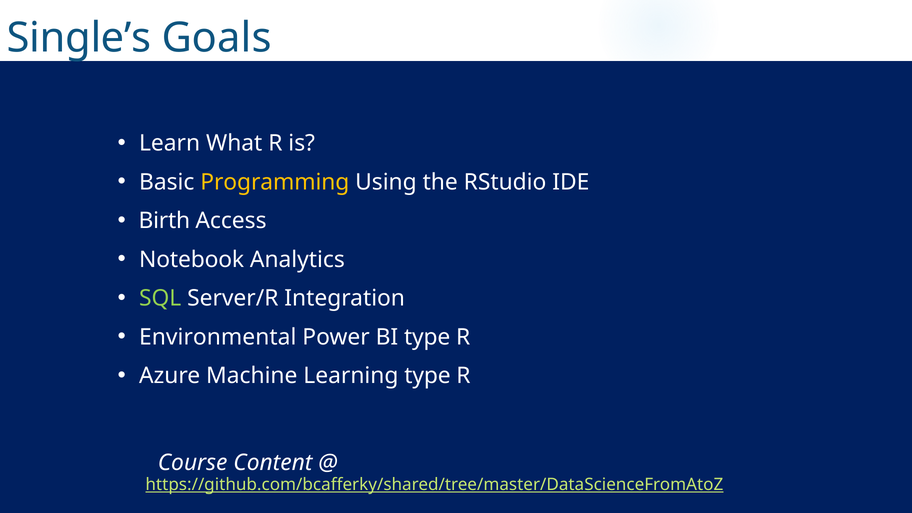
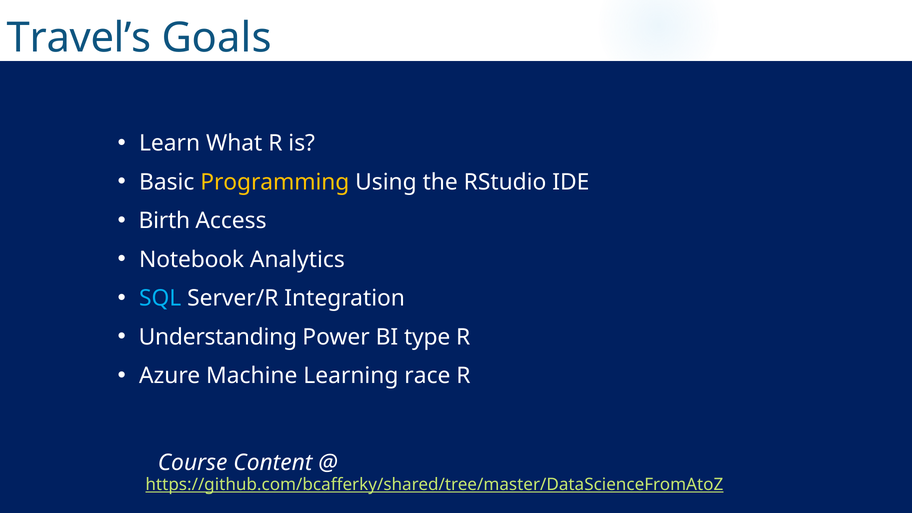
Single’s: Single’s -> Travel’s (79, 38)
SQL colour: light green -> light blue (160, 298)
Environmental: Environmental -> Understanding (218, 337)
Learning type: type -> race (427, 376)
